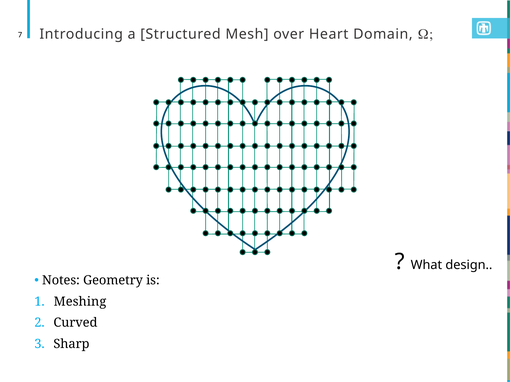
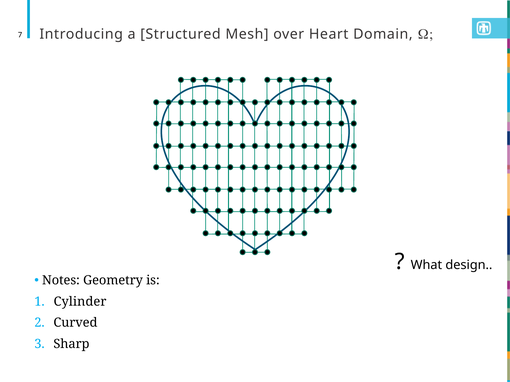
Meshing: Meshing -> Cylinder (80, 302)
